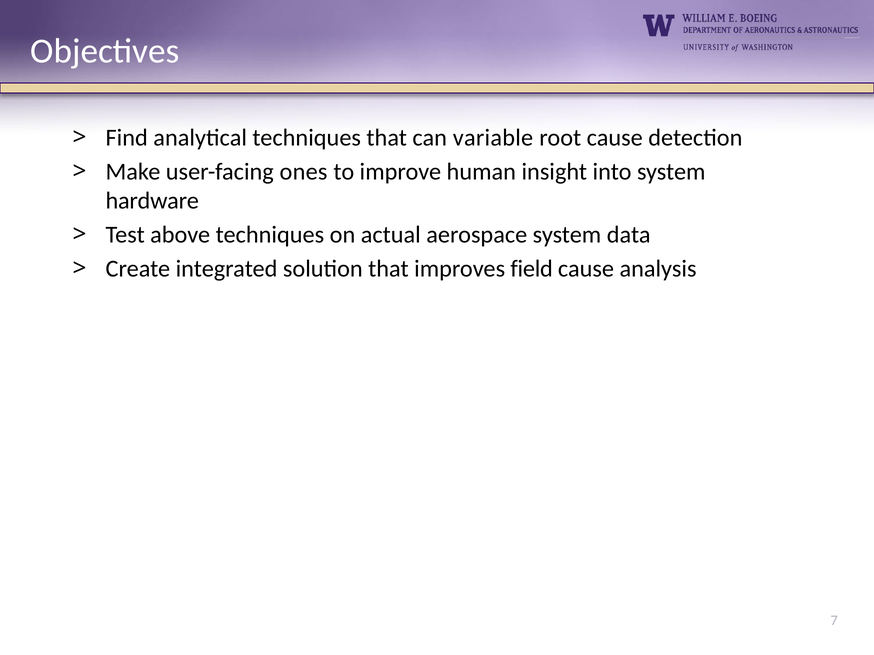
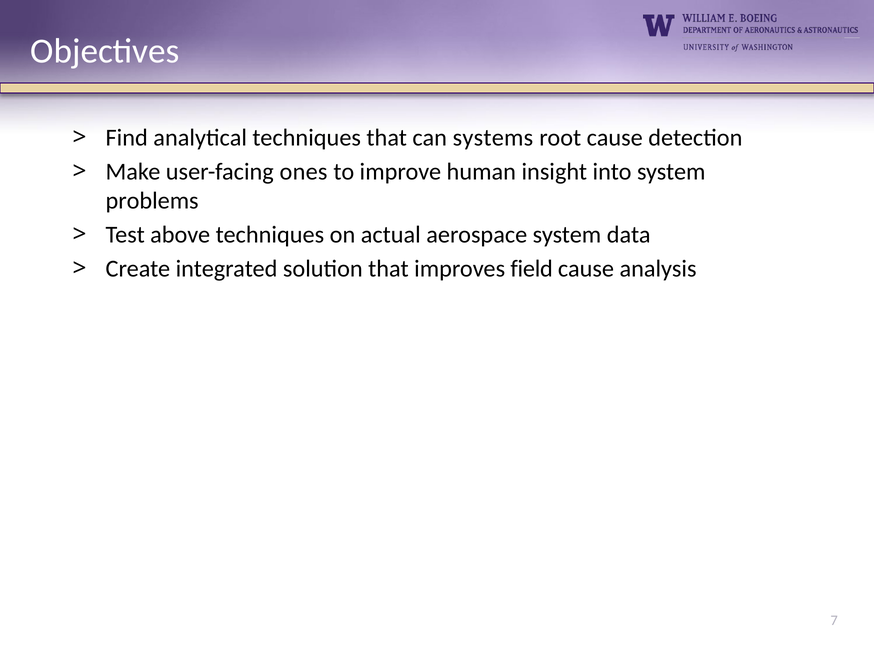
variable: variable -> systems (493, 138)
hardware: hardware -> problems (152, 201)
